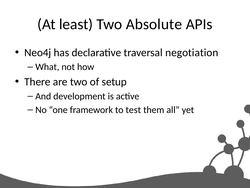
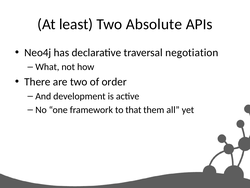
setup: setup -> order (114, 82)
test: test -> that (133, 110)
